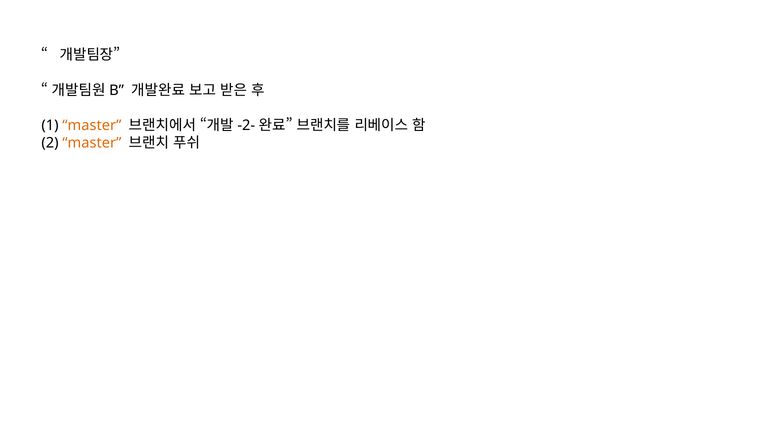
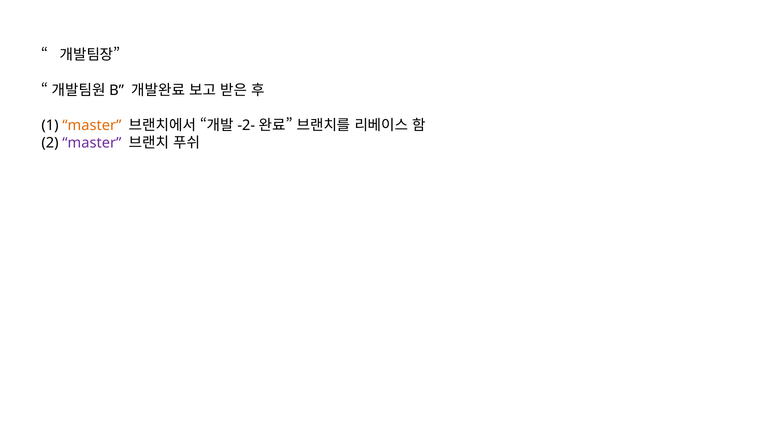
master colour: orange -> purple (92, 143)
